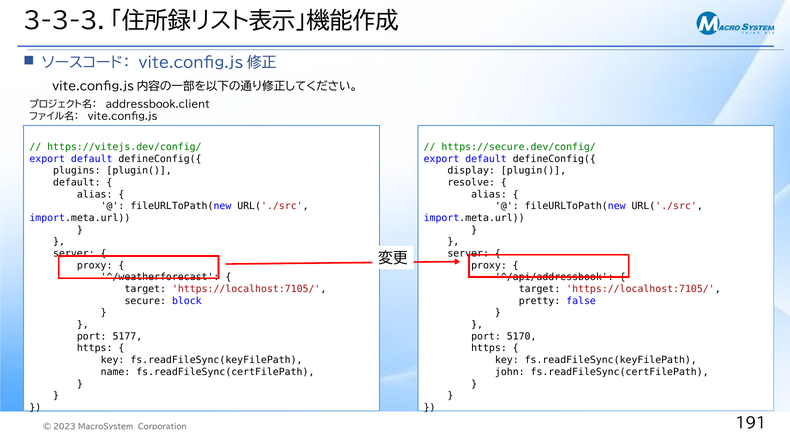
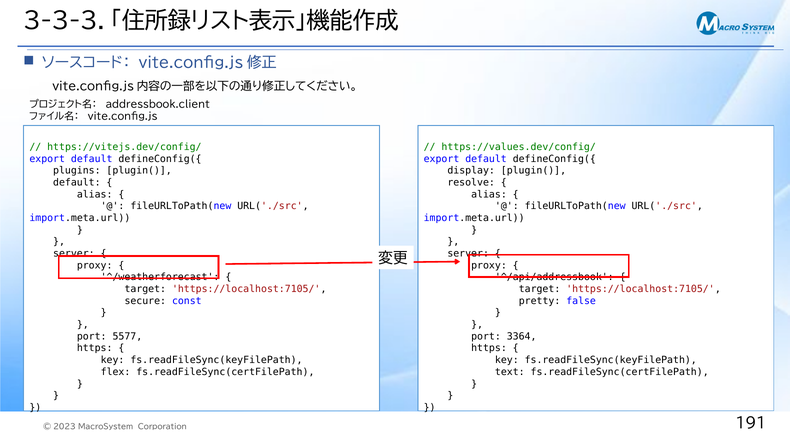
https://secure.dev/config/: https://secure.dev/config/ -> https://values.dev/config/ (519, 147)
block: block -> const (187, 301)
5177: 5177 -> 5577 (127, 337)
5170: 5170 -> 3364 (522, 337)
name: name -> flex (116, 372)
john: john -> text (510, 372)
